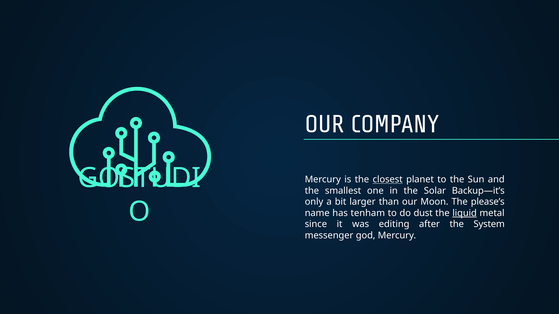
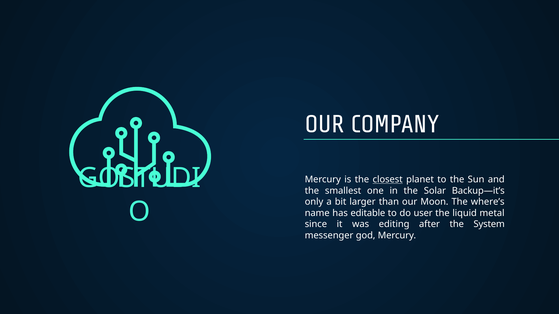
please’s: please’s -> where’s (488, 202)
tenham: tenham -> editable (368, 213)
dust: dust -> user (423, 213)
liquid underline: present -> none (465, 213)
